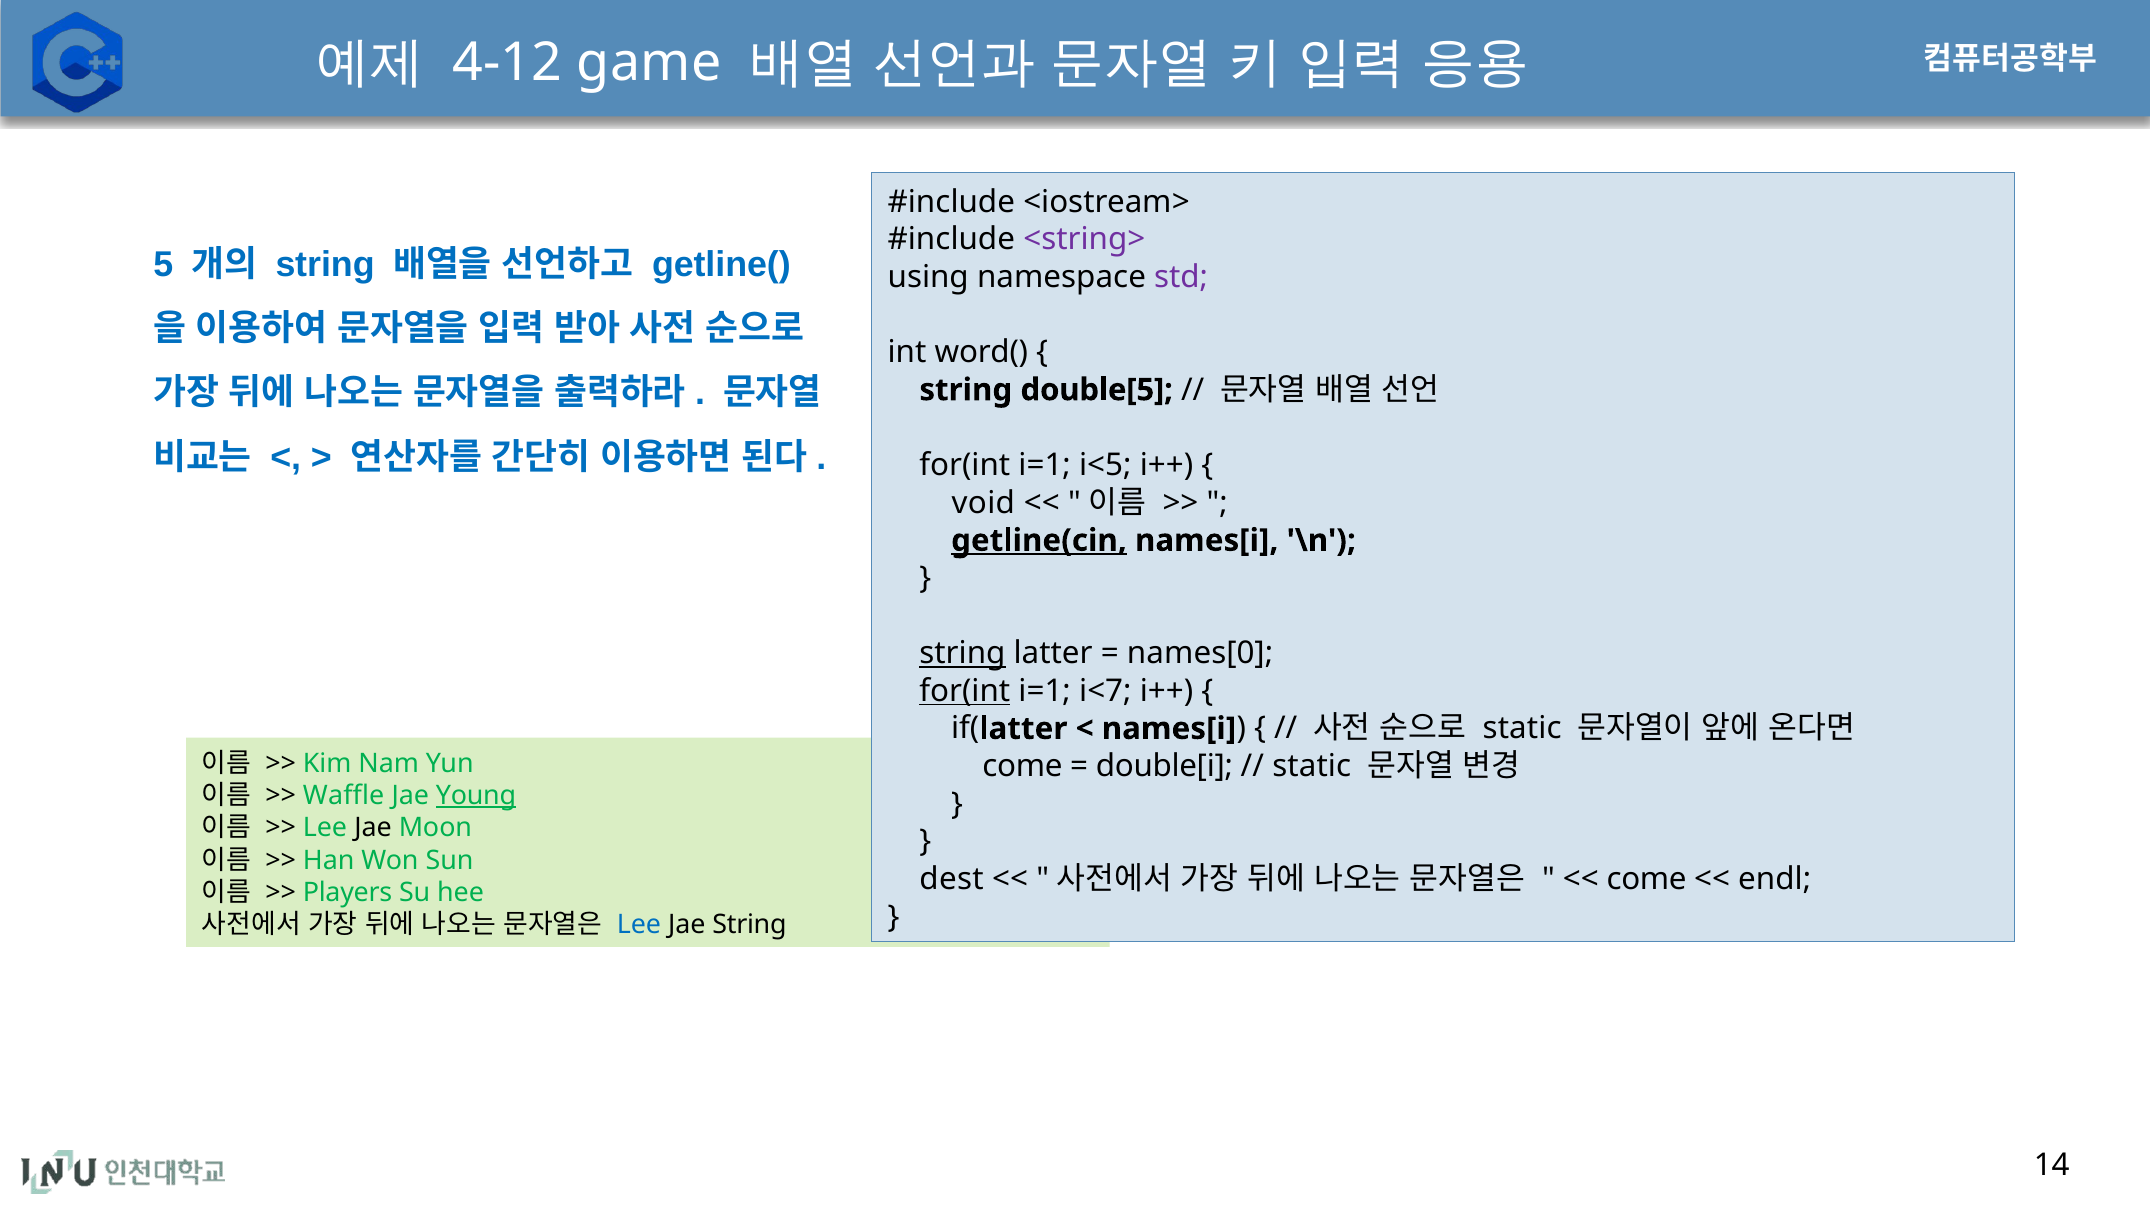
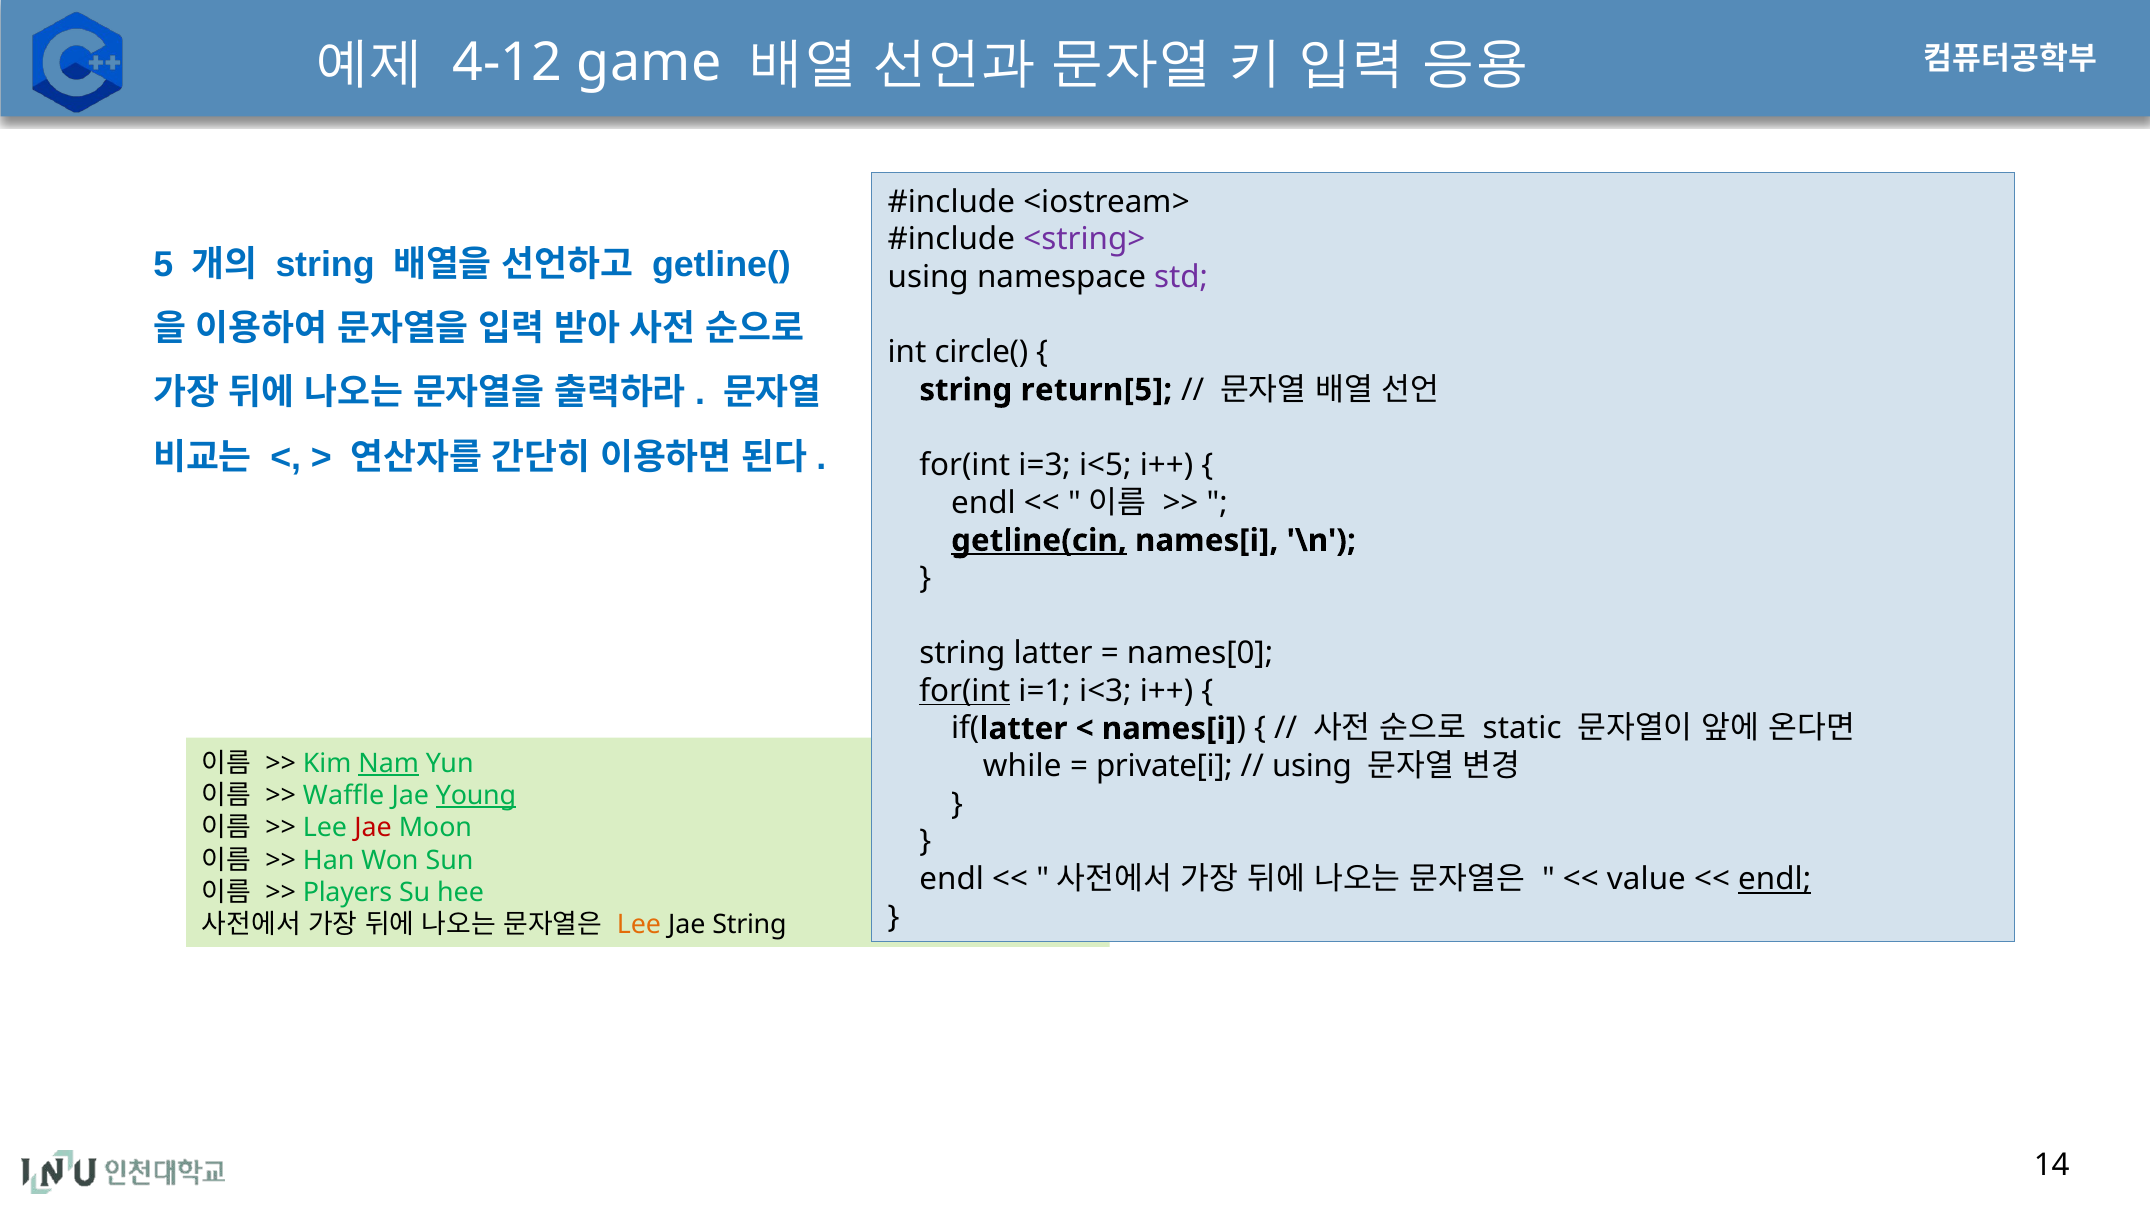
word(: word( -> circle( (981, 352)
double[5: double[5 -> return[5 (1096, 390)
i=1: i=1 -> i=3 (1045, 465)
void: void -> endl (983, 503)
string underline: present -> none (962, 654)
i<7: i<7 -> i<3 (1105, 691)
Nam underline: none -> present (389, 764)
come: come -> while (1022, 767)
double[i: double[i -> private[i (1164, 767)
static: static -> using (1312, 767)
Jae colour: black -> red (373, 828)
dest: dest -> endl (952, 879)
come: come -> value (1646, 879)
endl underline: none -> present (1775, 879)
Lee colour: blue -> orange (639, 925)
